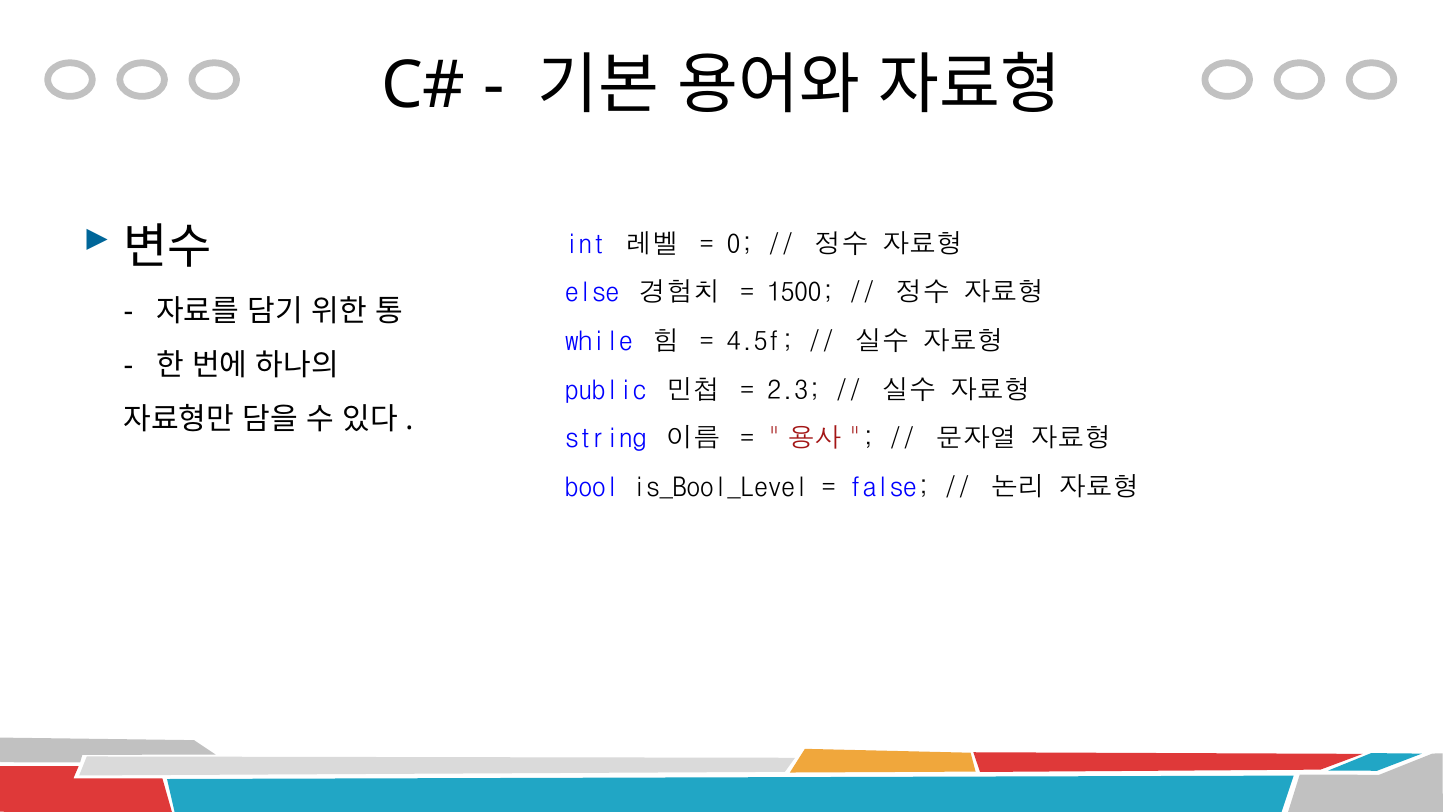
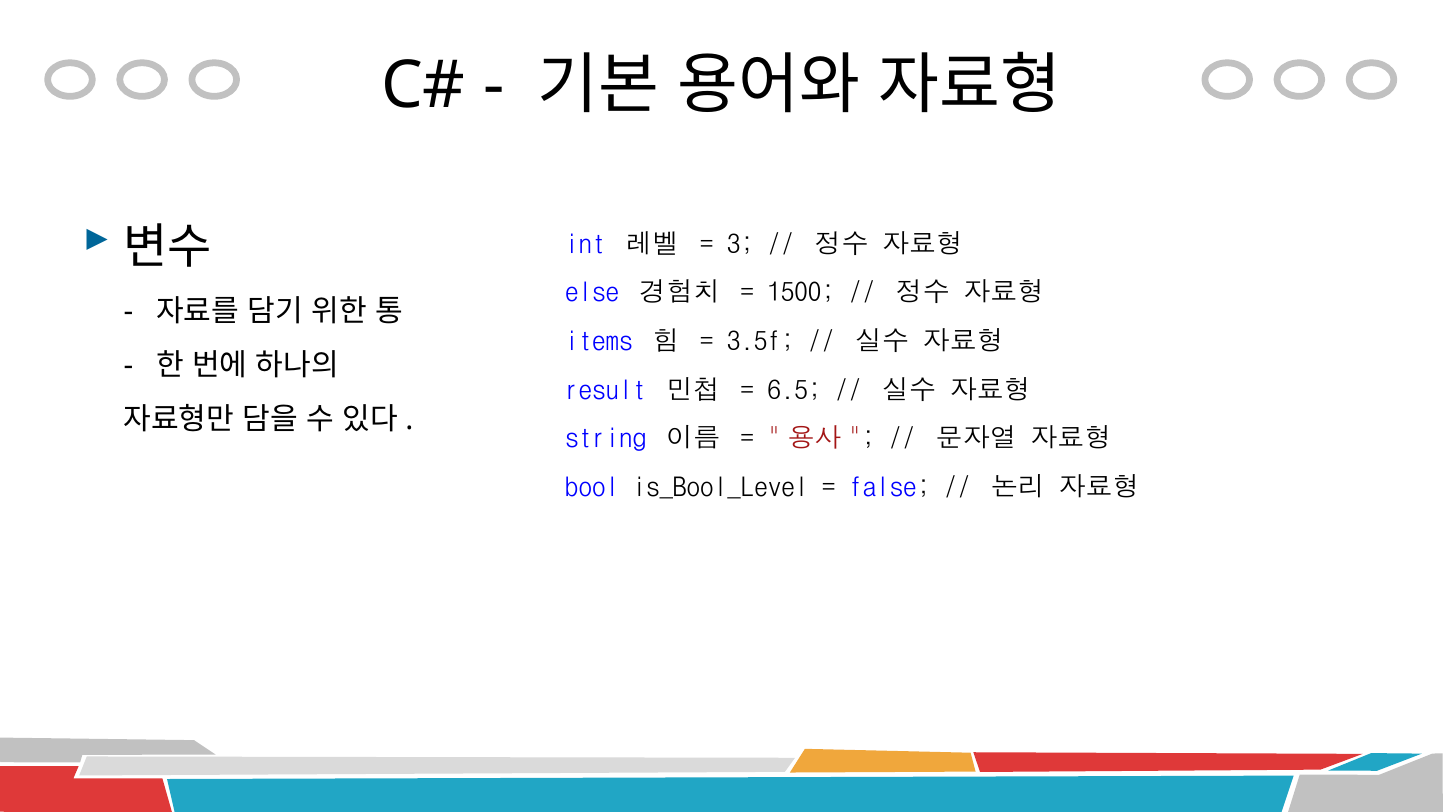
0: 0 -> 3 (740, 244)
while: while -> items (599, 341)
4.5f: 4.5f -> 3.5f (761, 341)
public: public -> result (606, 390)
2.3: 2.3 -> 6.5 (794, 390)
